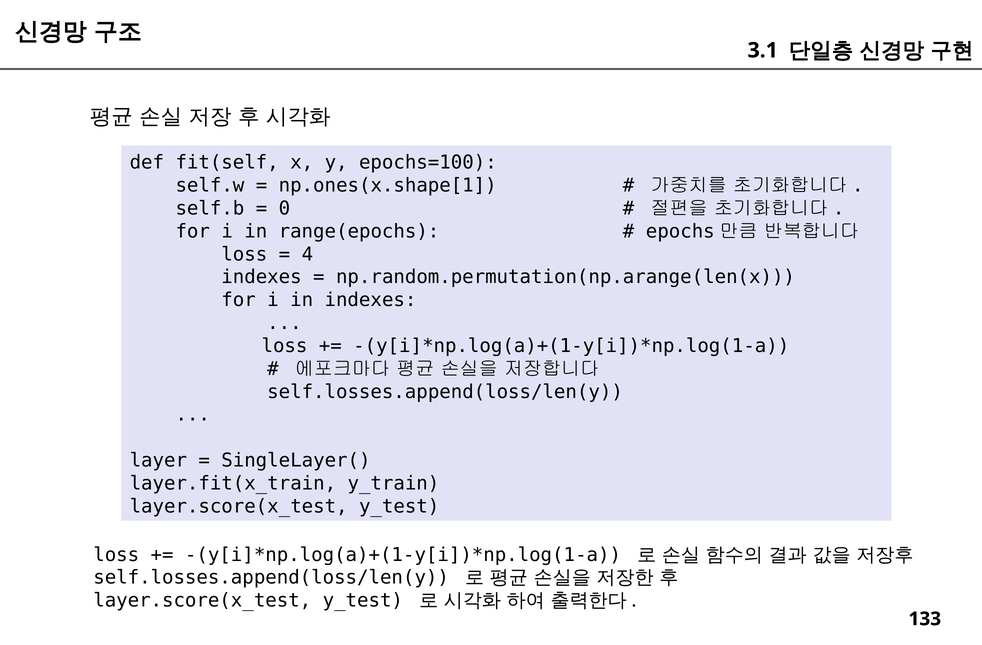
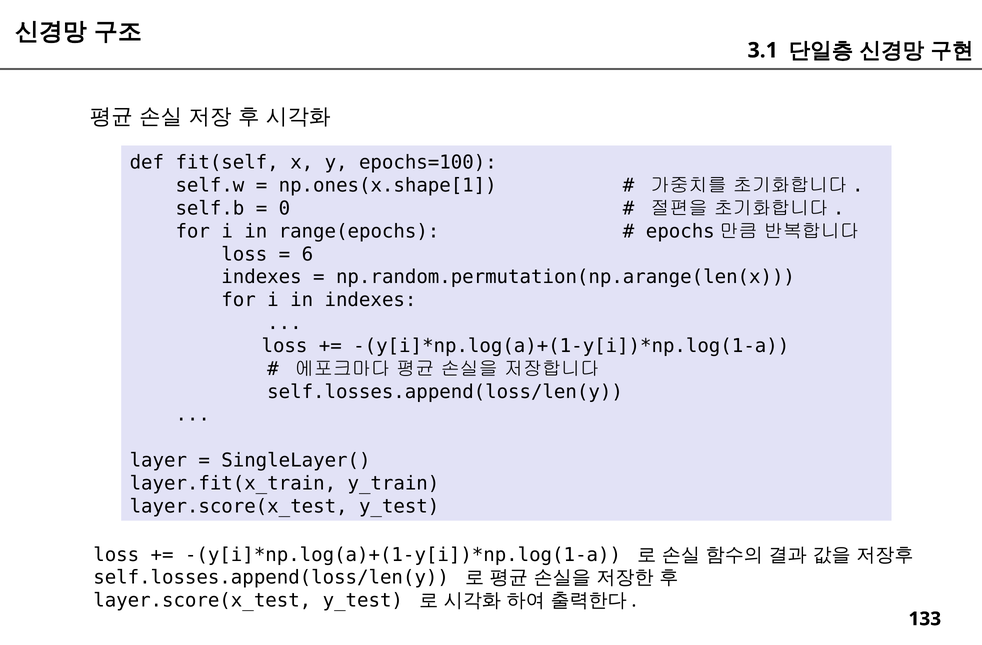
4: 4 -> 6 (307, 254)
